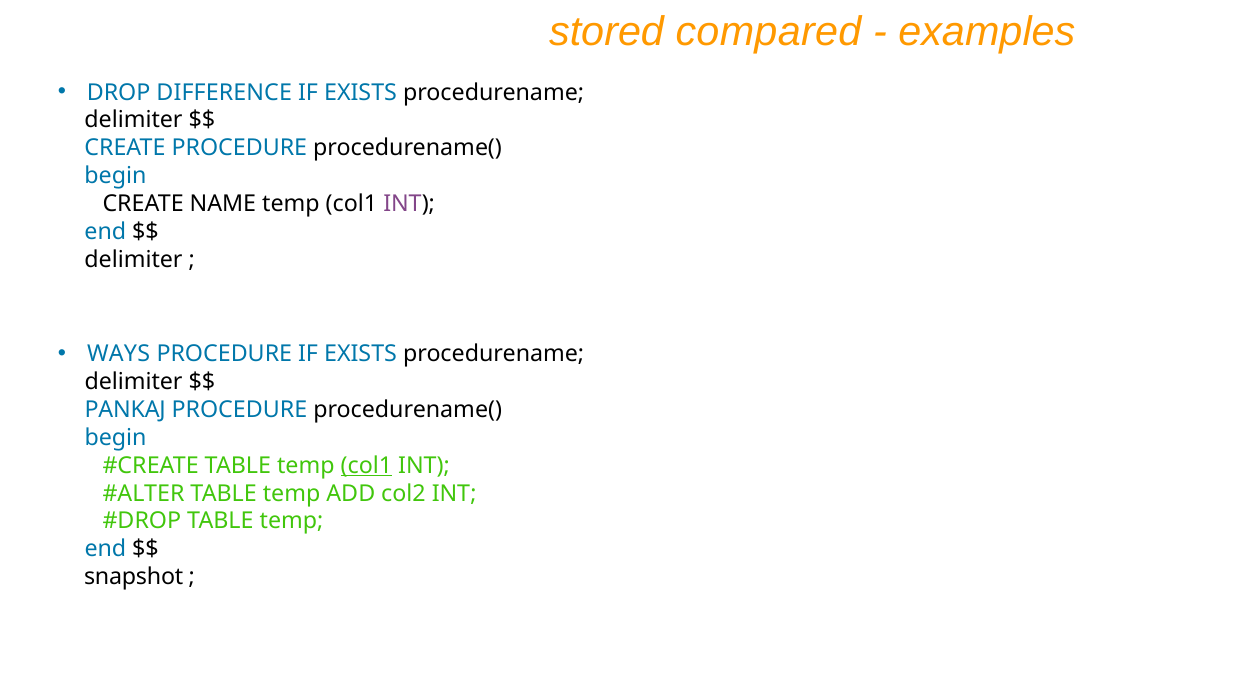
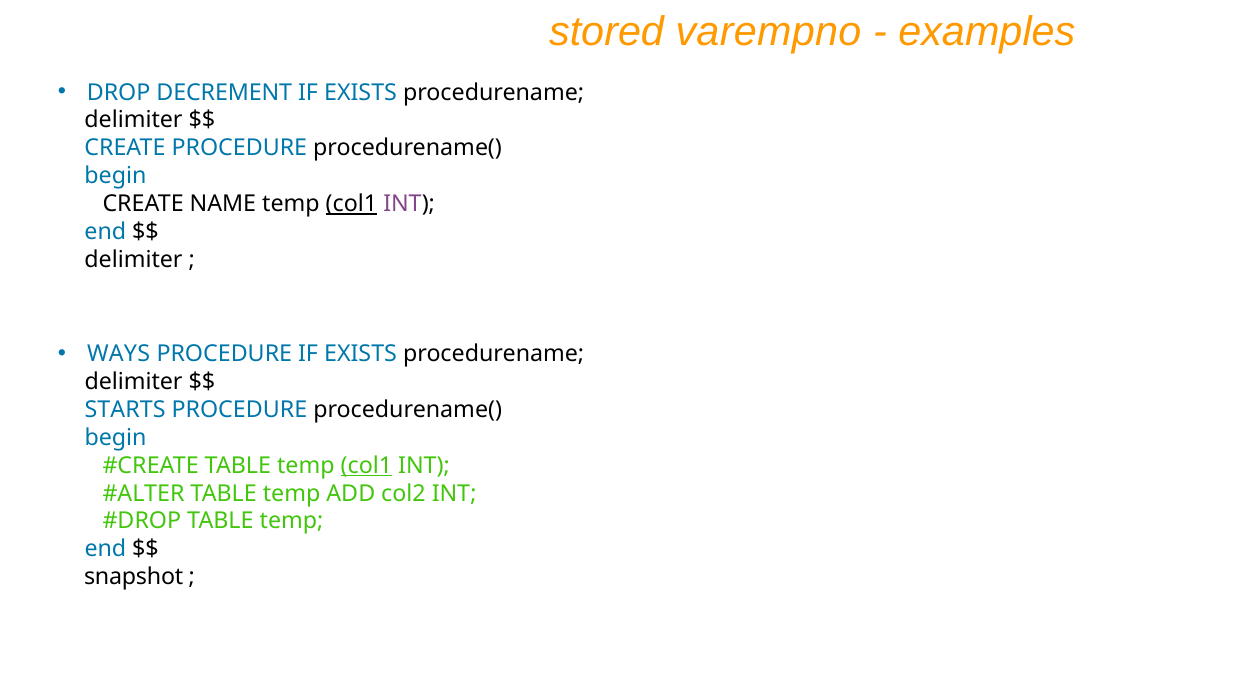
compared: compared -> varempno (768, 32)
DIFFERENCE: DIFFERENCE -> DECREMENT (224, 93)
col1 underline: none -> present (351, 204)
PANKAJ: PANKAJ -> STARTS (125, 410)
